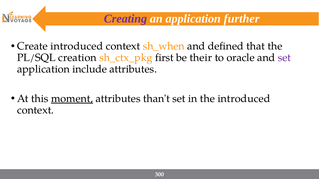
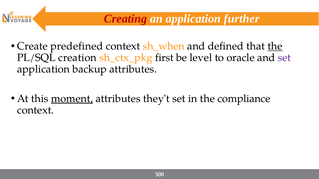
Creating colour: purple -> red (125, 19)
Create introduced: introduced -> predefined (77, 46)
the underline: none -> present (275, 46)
their: their -> level (201, 58)
include: include -> backup (90, 69)
than't: than't -> they't (156, 99)
the introduced: introduced -> compliance (244, 99)
